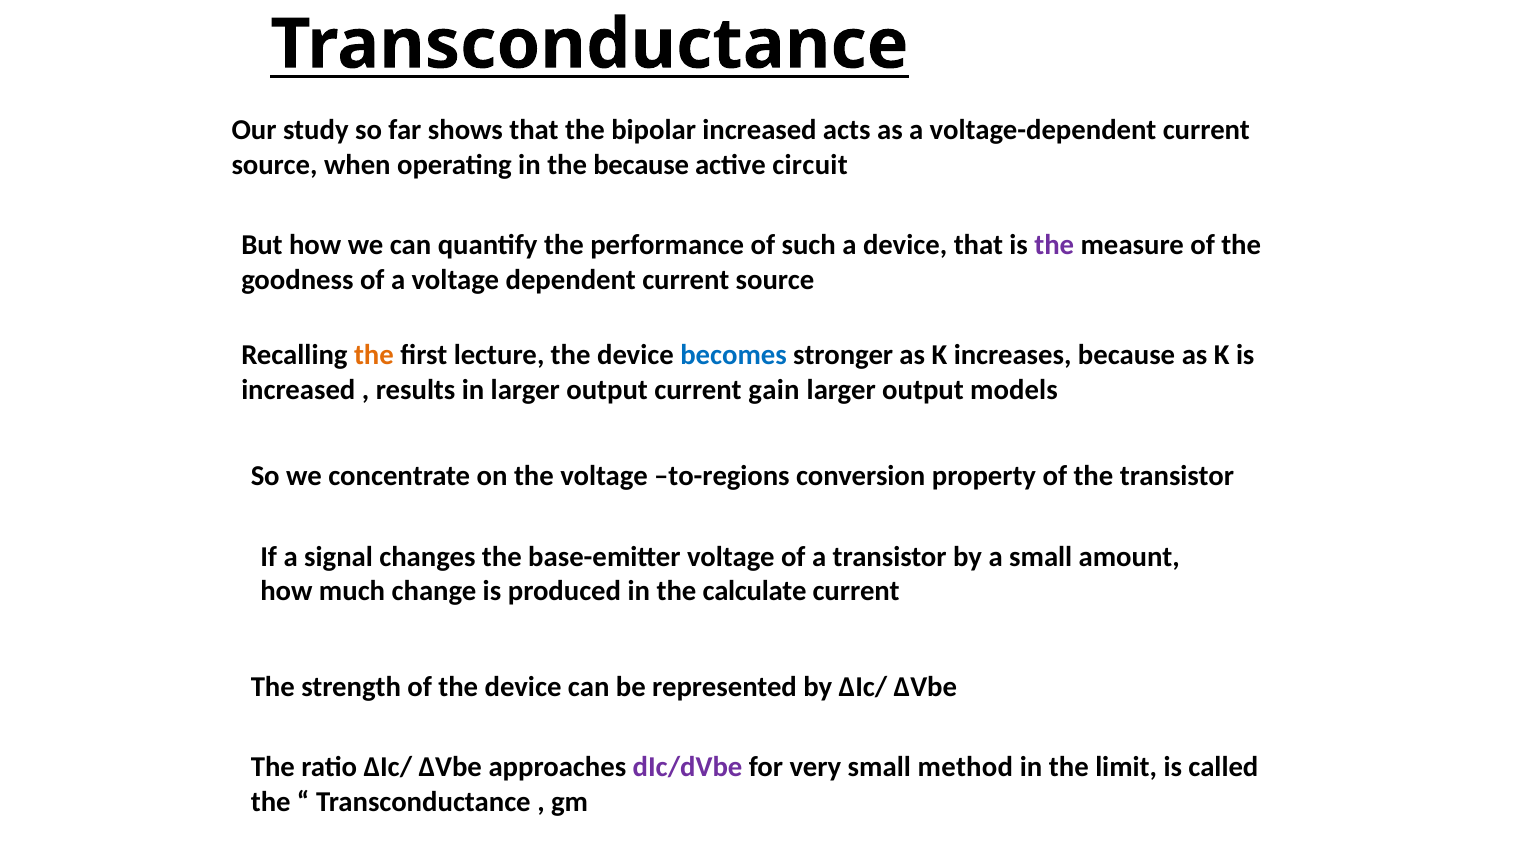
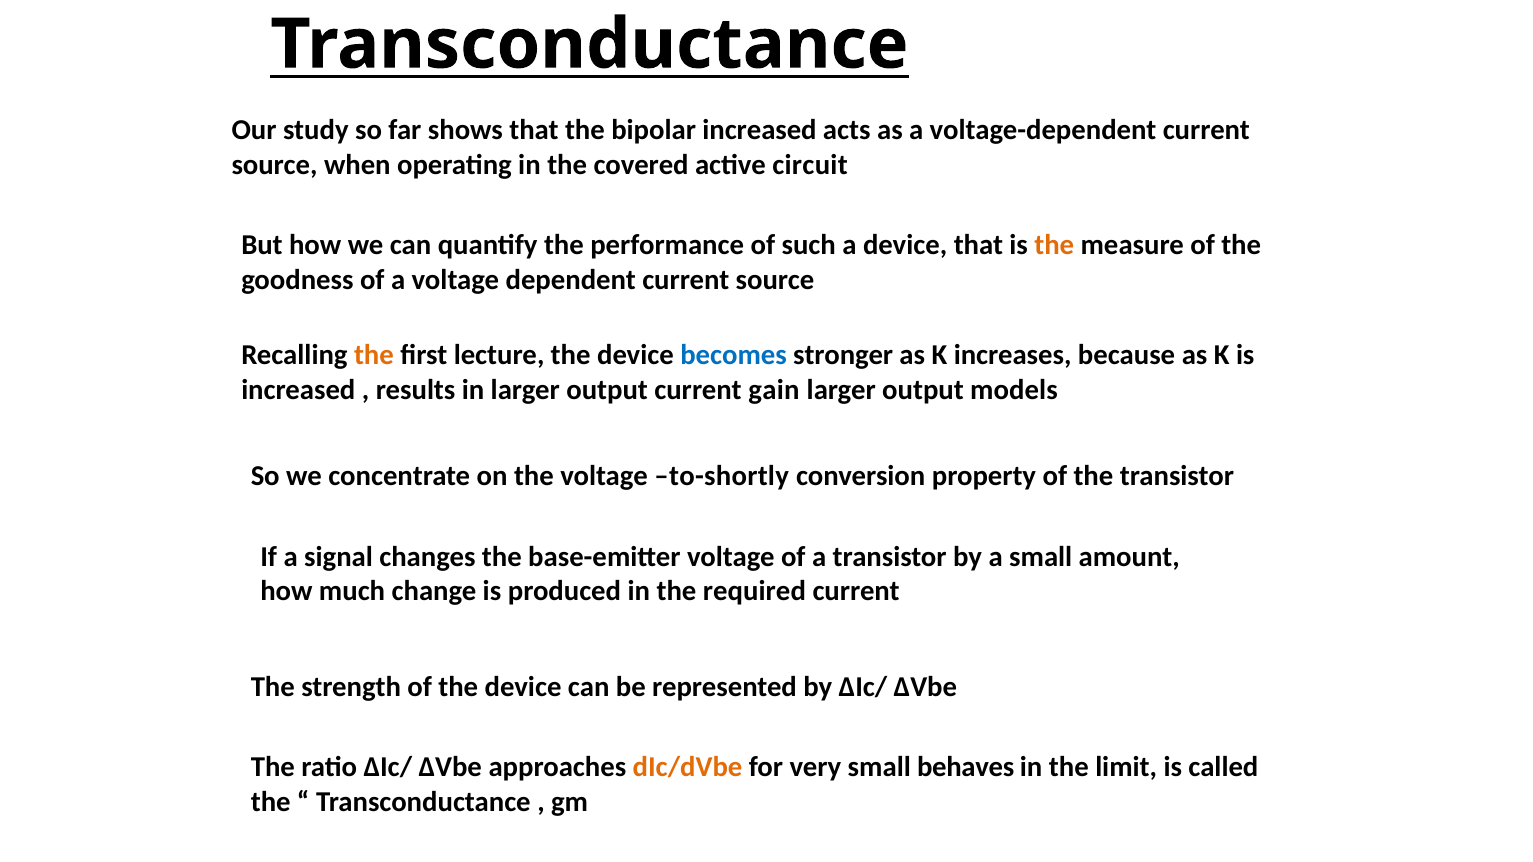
the because: because -> covered (641, 165)
the colour: purple -> orange (1054, 245)
to-regions: to-regions -> to-shortly (722, 477)
calculate: calculate -> required (754, 591)
dIc/dVbe colour: purple -> orange (688, 768)
method: method -> behaves (966, 768)
